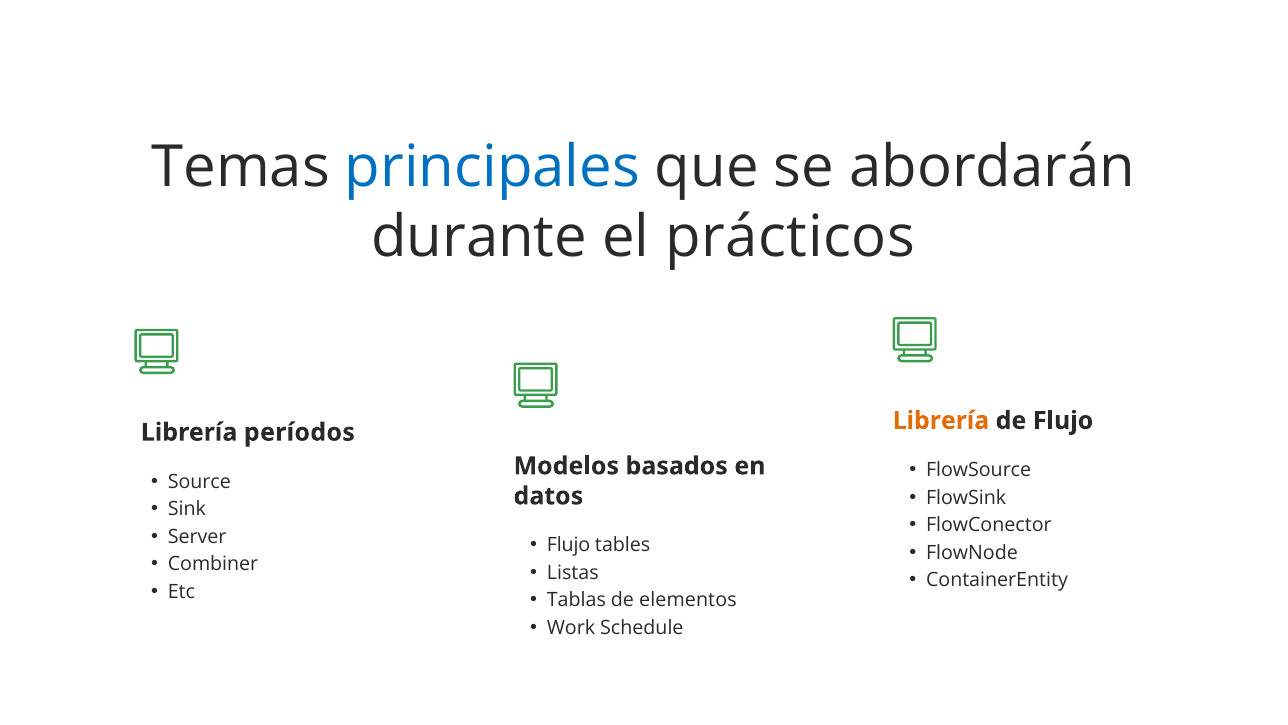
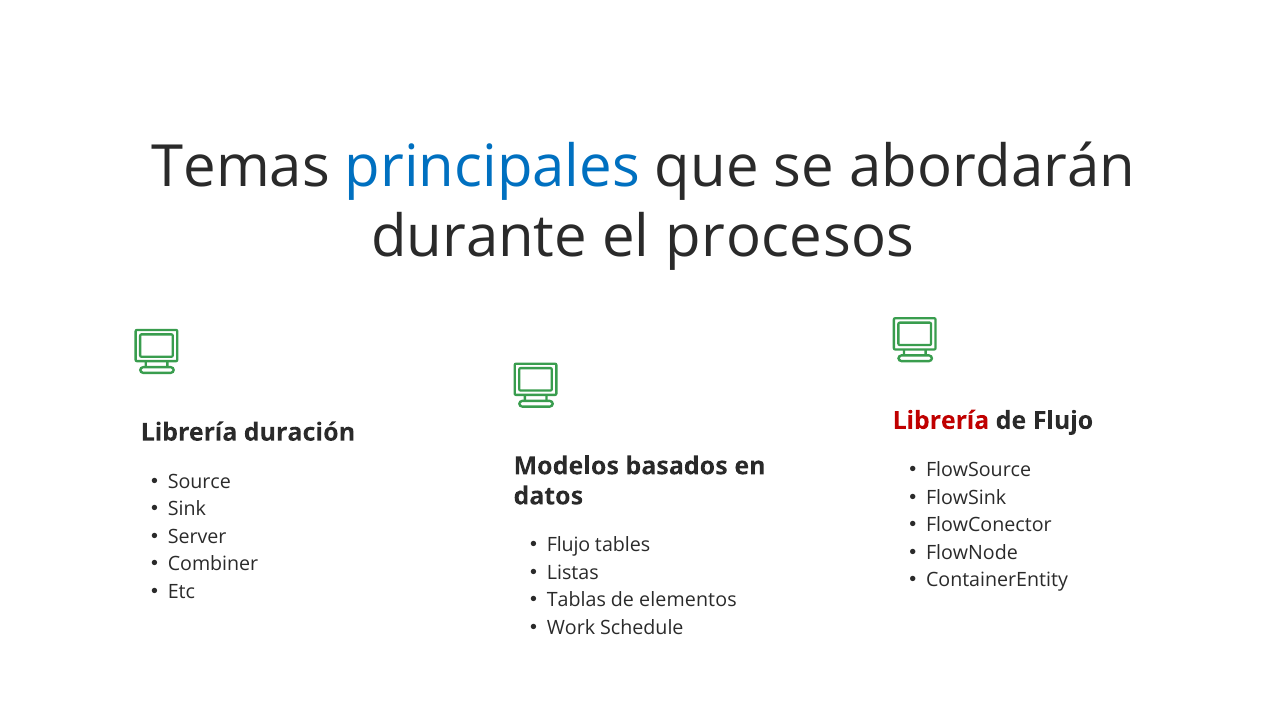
prácticos: prácticos -> procesos (790, 237)
Librería colour: orange -> red (941, 420)
períodos: períodos -> duración (299, 432)
